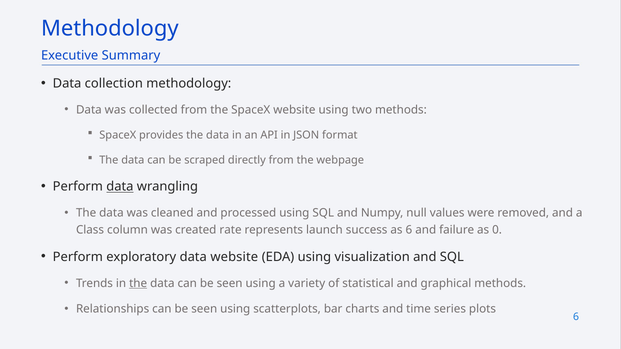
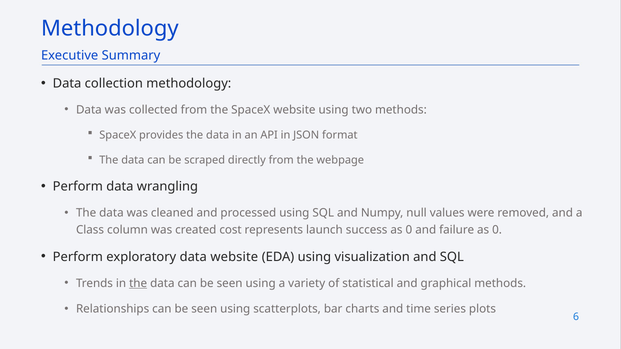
data underline: present -> none (120, 187)
rate: rate -> cost (231, 230)
success as 6: 6 -> 0 (409, 230)
